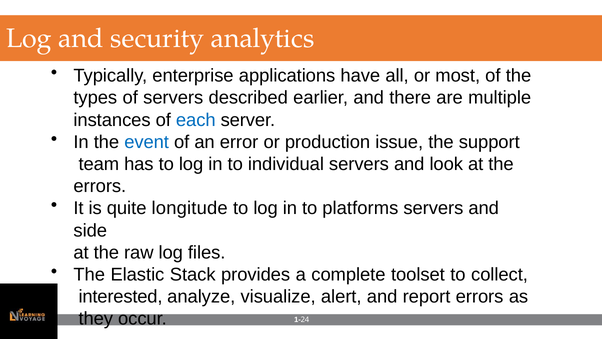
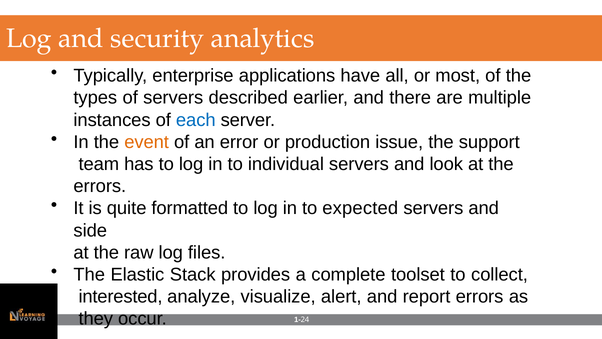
event colour: blue -> orange (147, 142)
longitude: longitude -> formatted (190, 208)
platforms: platforms -> expected (360, 208)
